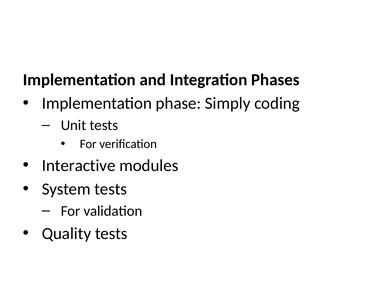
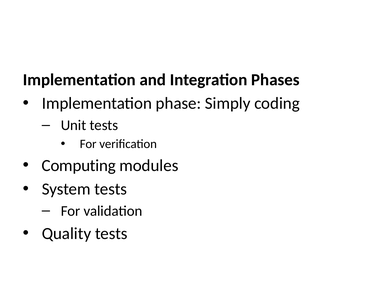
Interactive: Interactive -> Computing (79, 165)
